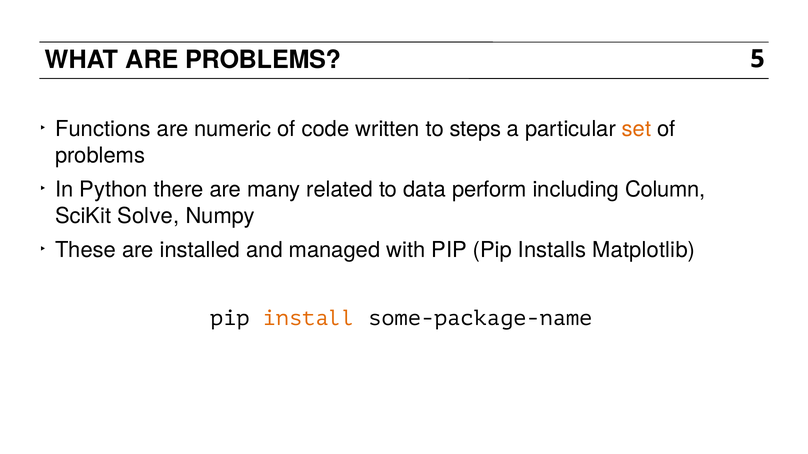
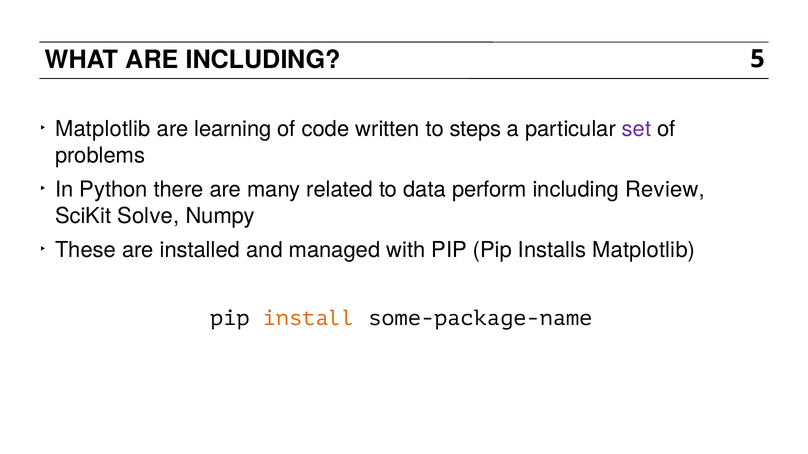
ARE PROBLEMS: PROBLEMS -> INCLUDING (263, 60)
Functions: Functions -> Matplotlib (103, 129)
numeric: numeric -> learning (233, 129)
set colour: orange -> purple (637, 129)
Column: Column -> Review (665, 189)
